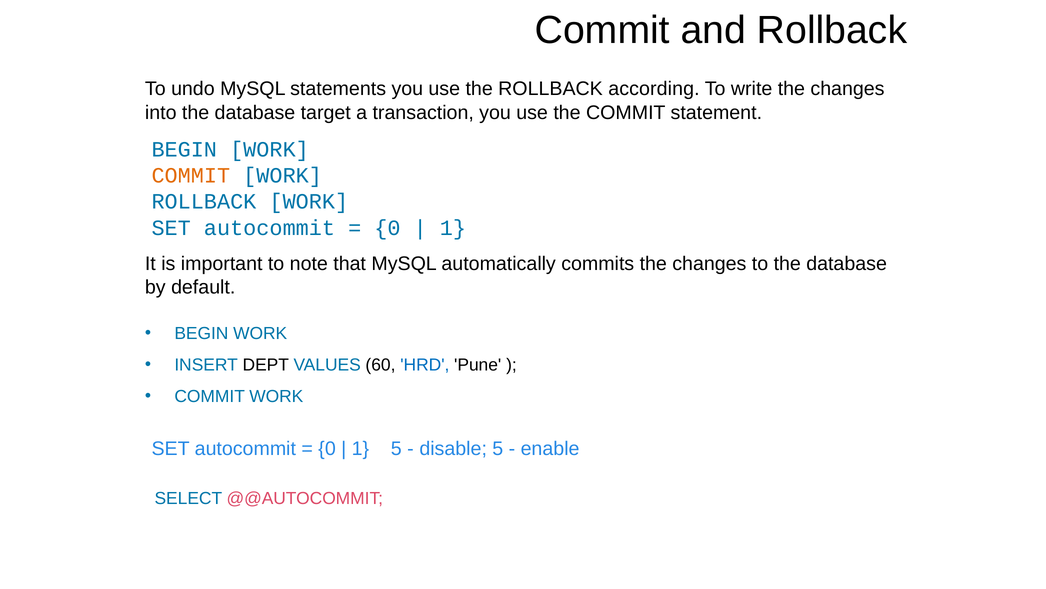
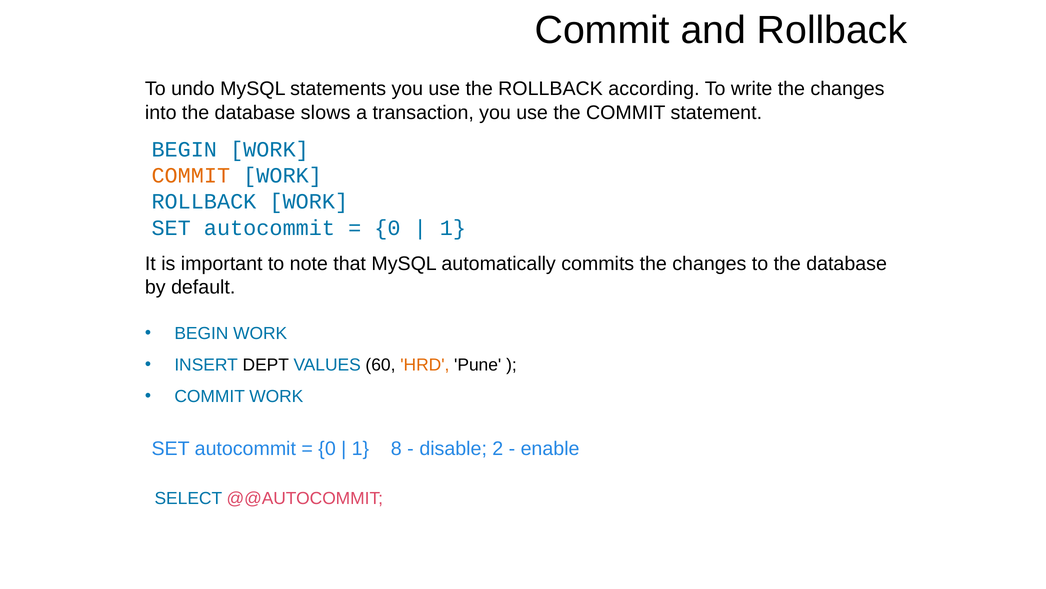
target: target -> slows (326, 112)
HRD colour: blue -> orange (425, 365)
1 5: 5 -> 8 (396, 449)
disable 5: 5 -> 2 (498, 449)
